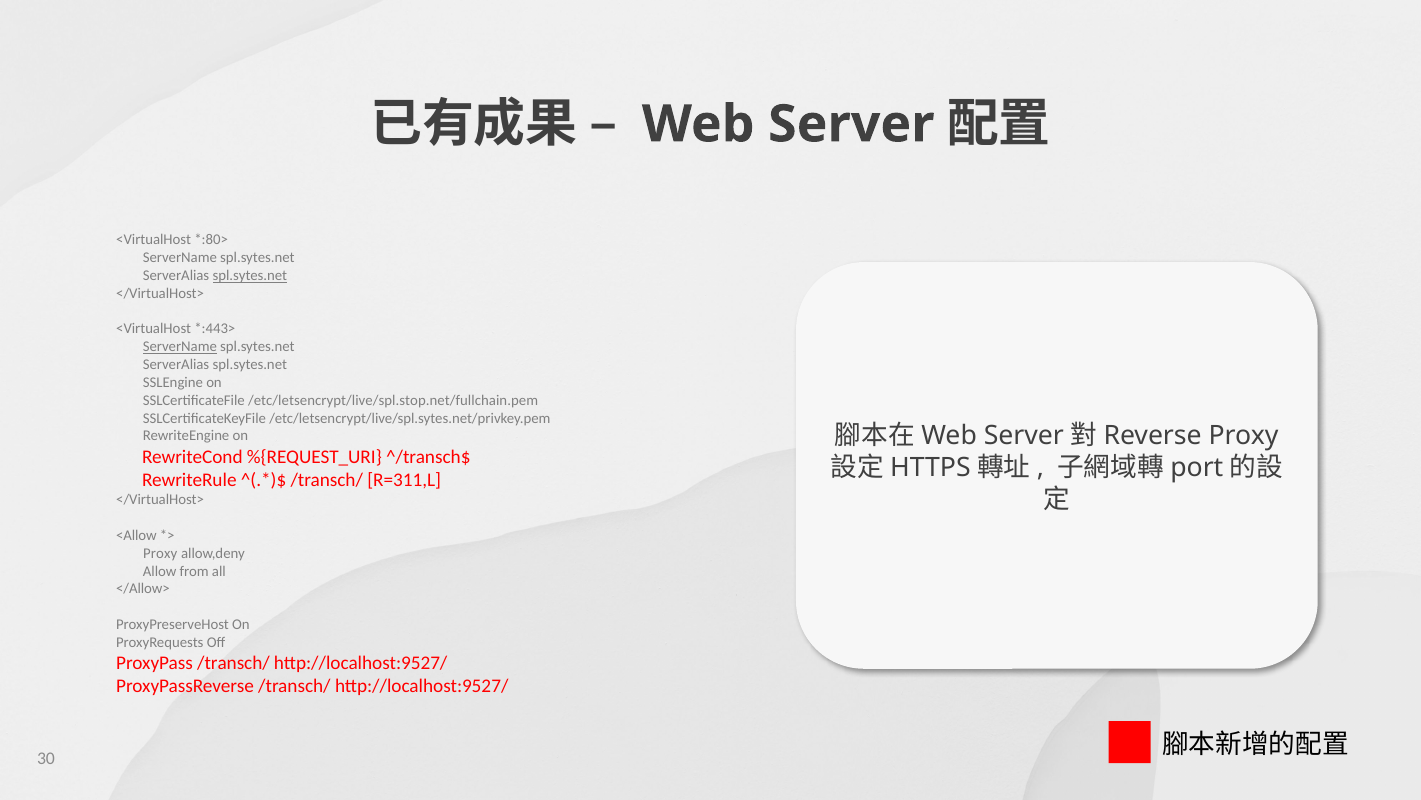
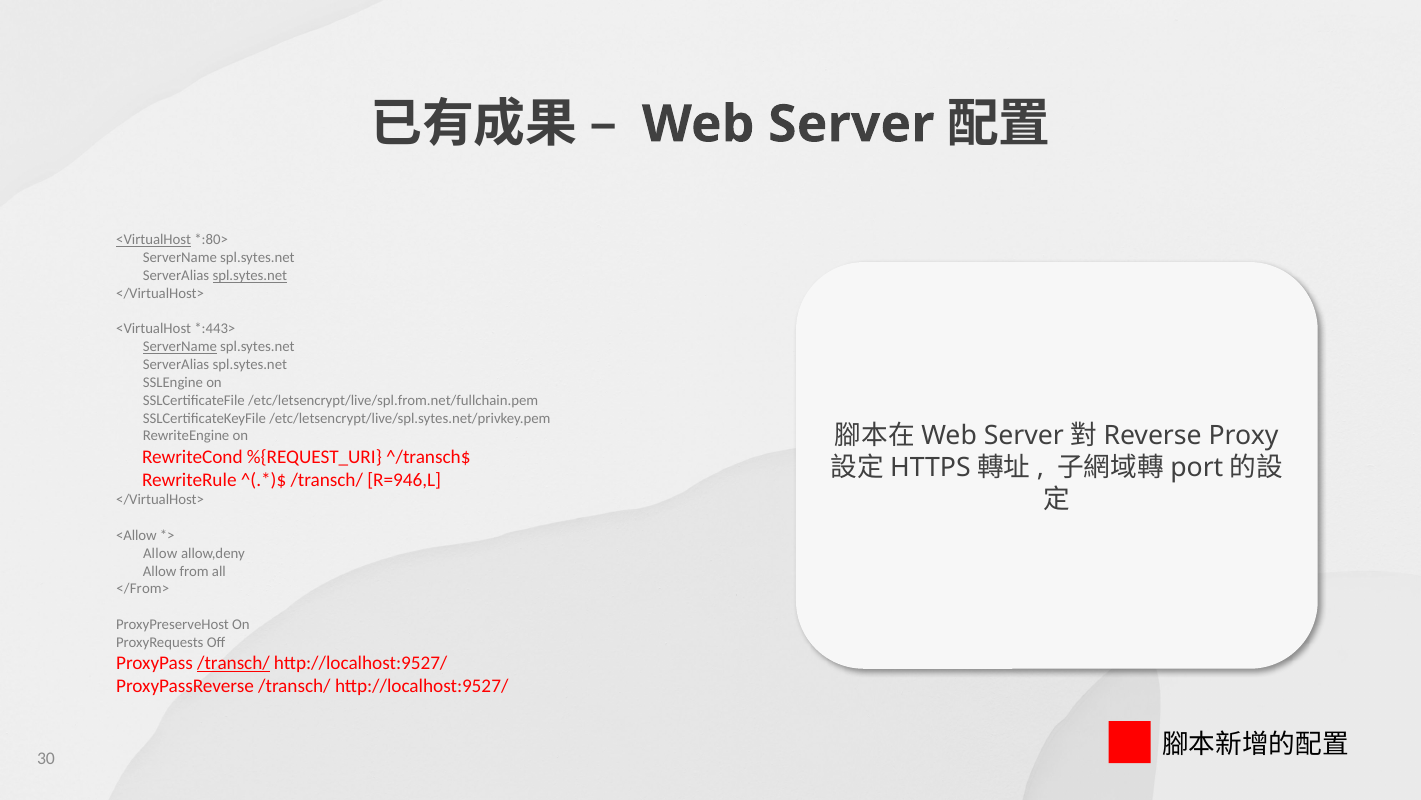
<VirtualHost underline: none -> present (154, 240)
/etc/letsencrypt/live/spl.stop.net/fullchain.pem: /etc/letsencrypt/live/spl.stop.net/fullchain.pem -> /etc/letsencrypt/live/spl.from.net/fullchain.pem (393, 400)
R=311,L: R=311,L -> R=946,L (404, 479)
Proxy: Proxy -> Allow (160, 553)
</Allow>: </Allow> -> </From> (143, 589)
/transch/ underline: none -> present (233, 663)
